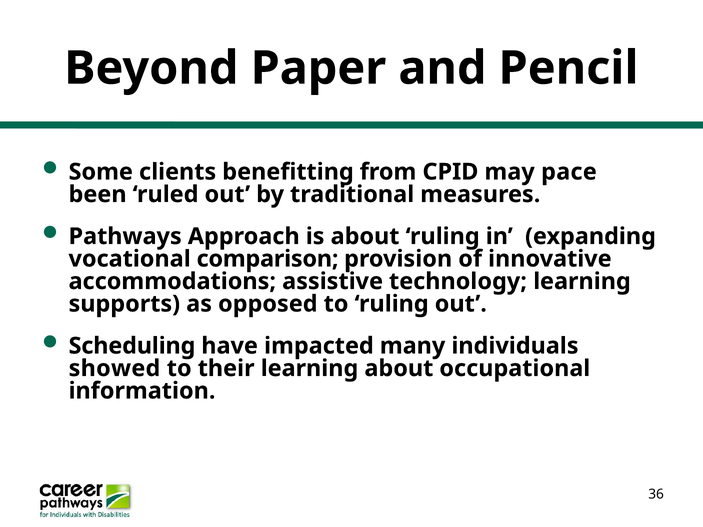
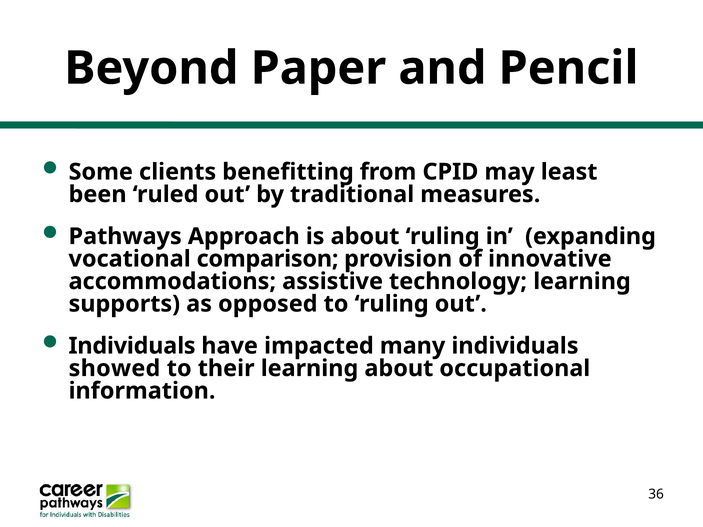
pace: pace -> least (569, 172)
Scheduling: Scheduling -> Individuals (132, 346)
